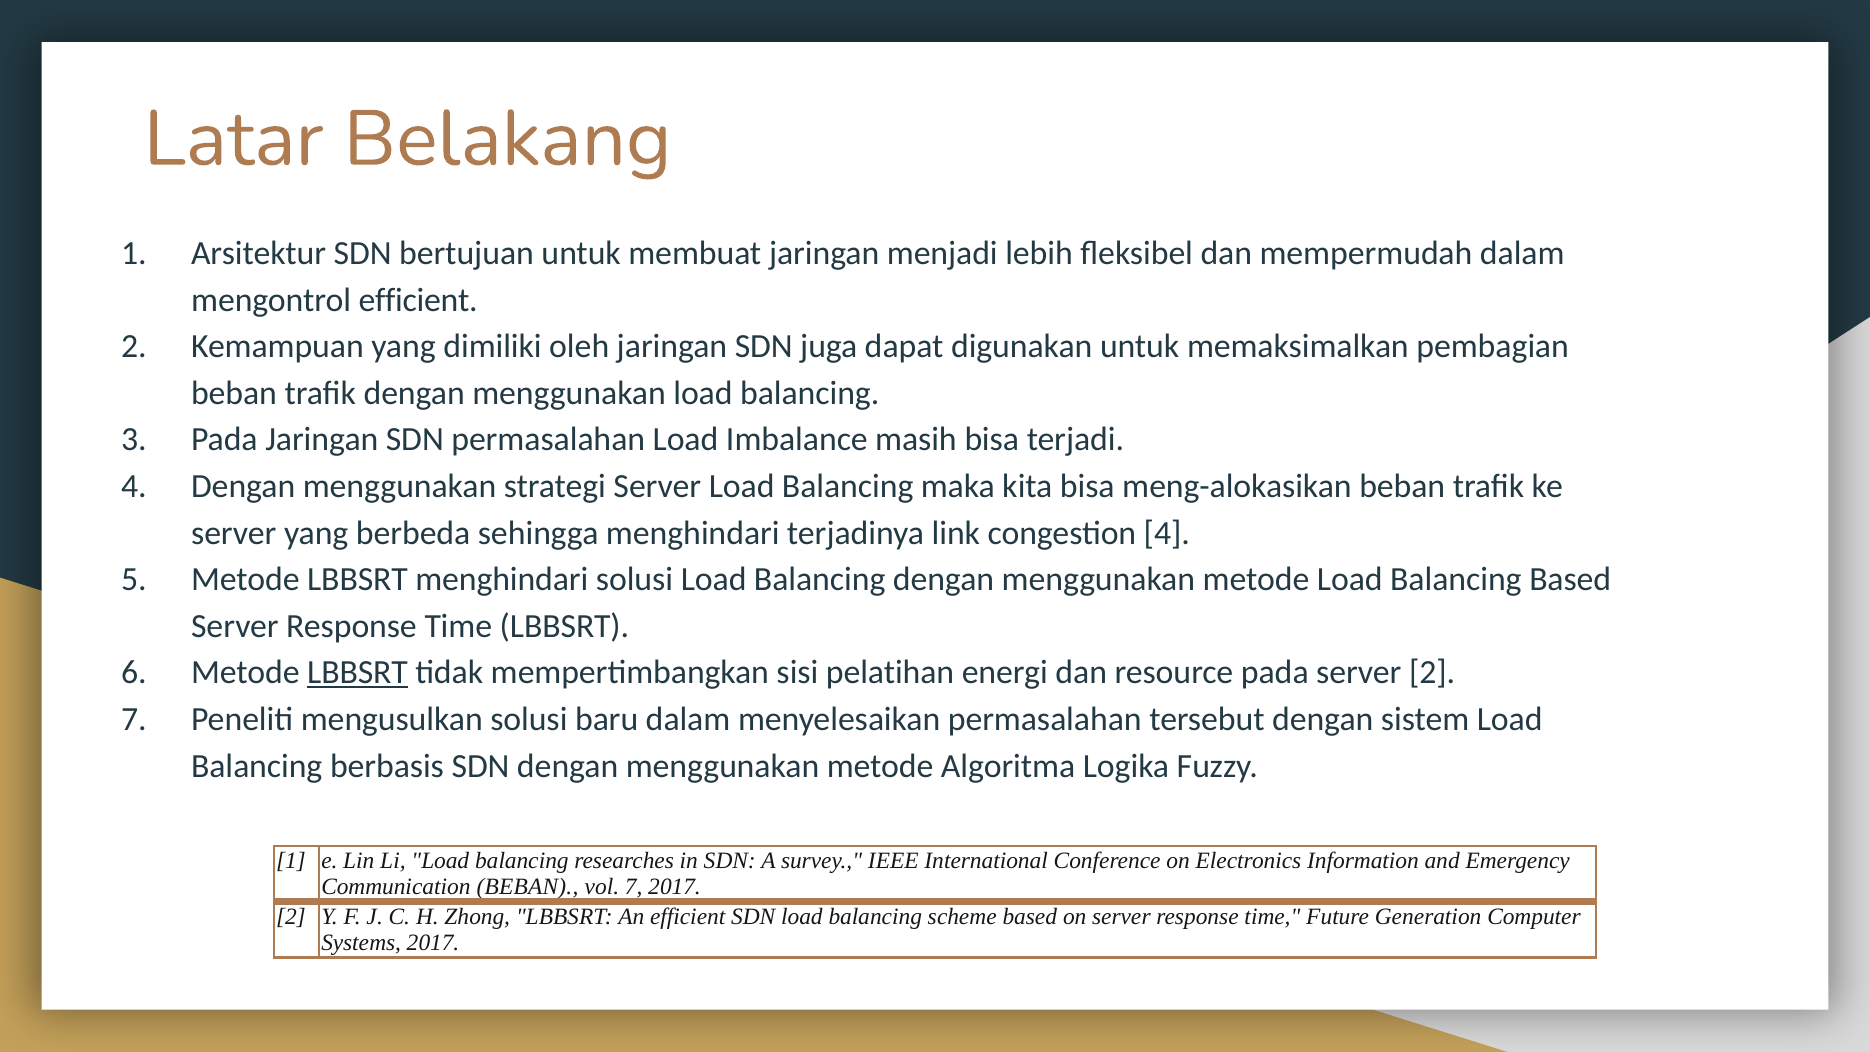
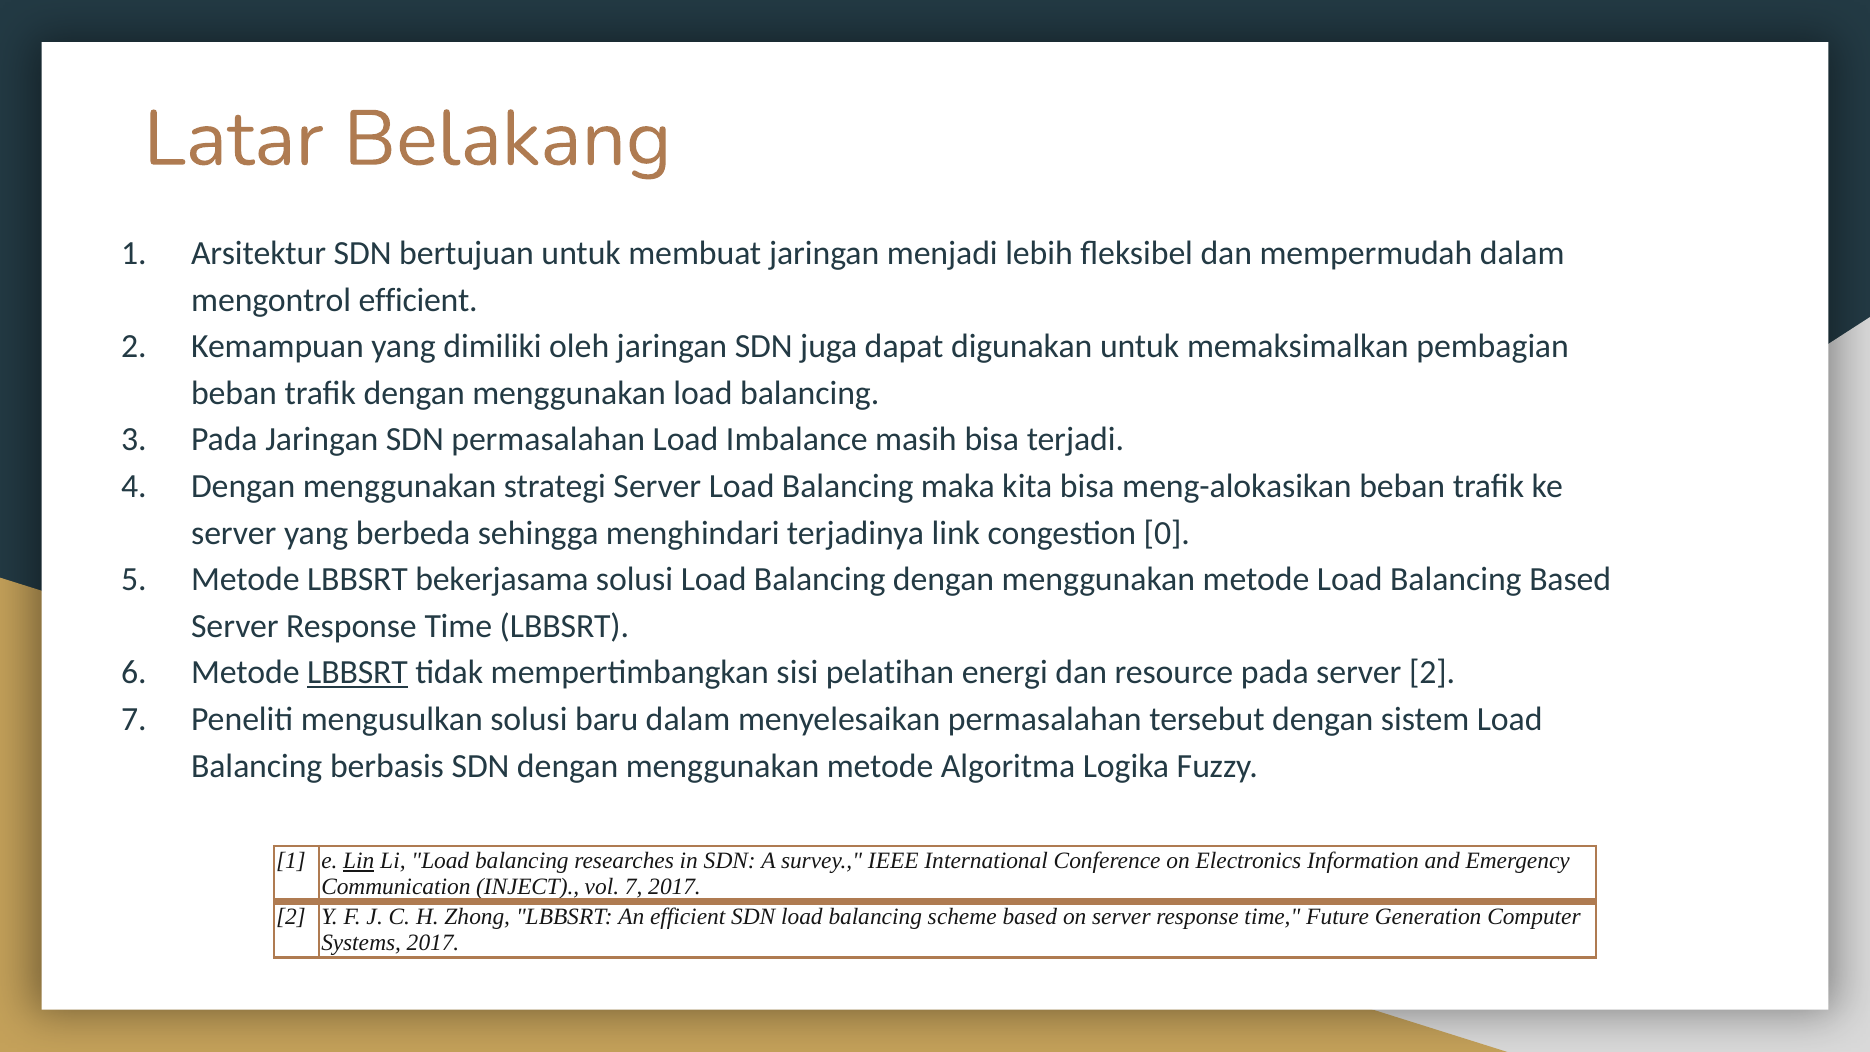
congestion 4: 4 -> 0 (1167, 533)
LBBSRT menghindari: menghindari -> bekerjasama (502, 580)
Lin underline: none -> present (359, 861)
Communication BEBAN: BEBAN -> INJECT (528, 887)
